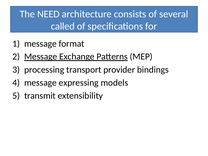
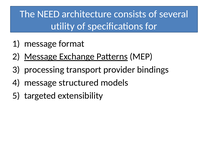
called: called -> utility (63, 26)
expressing: expressing -> structured (79, 83)
transmit: transmit -> targeted (40, 96)
